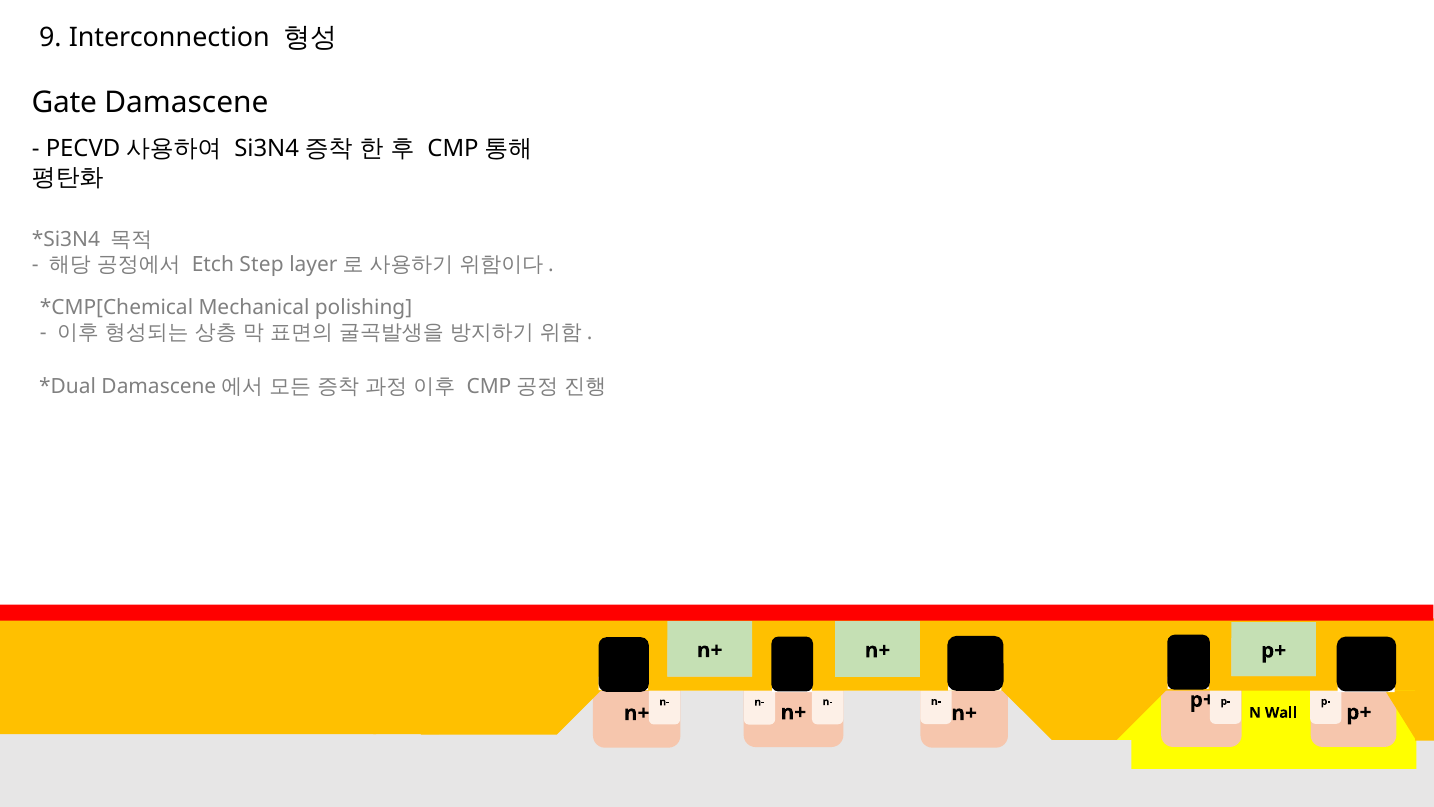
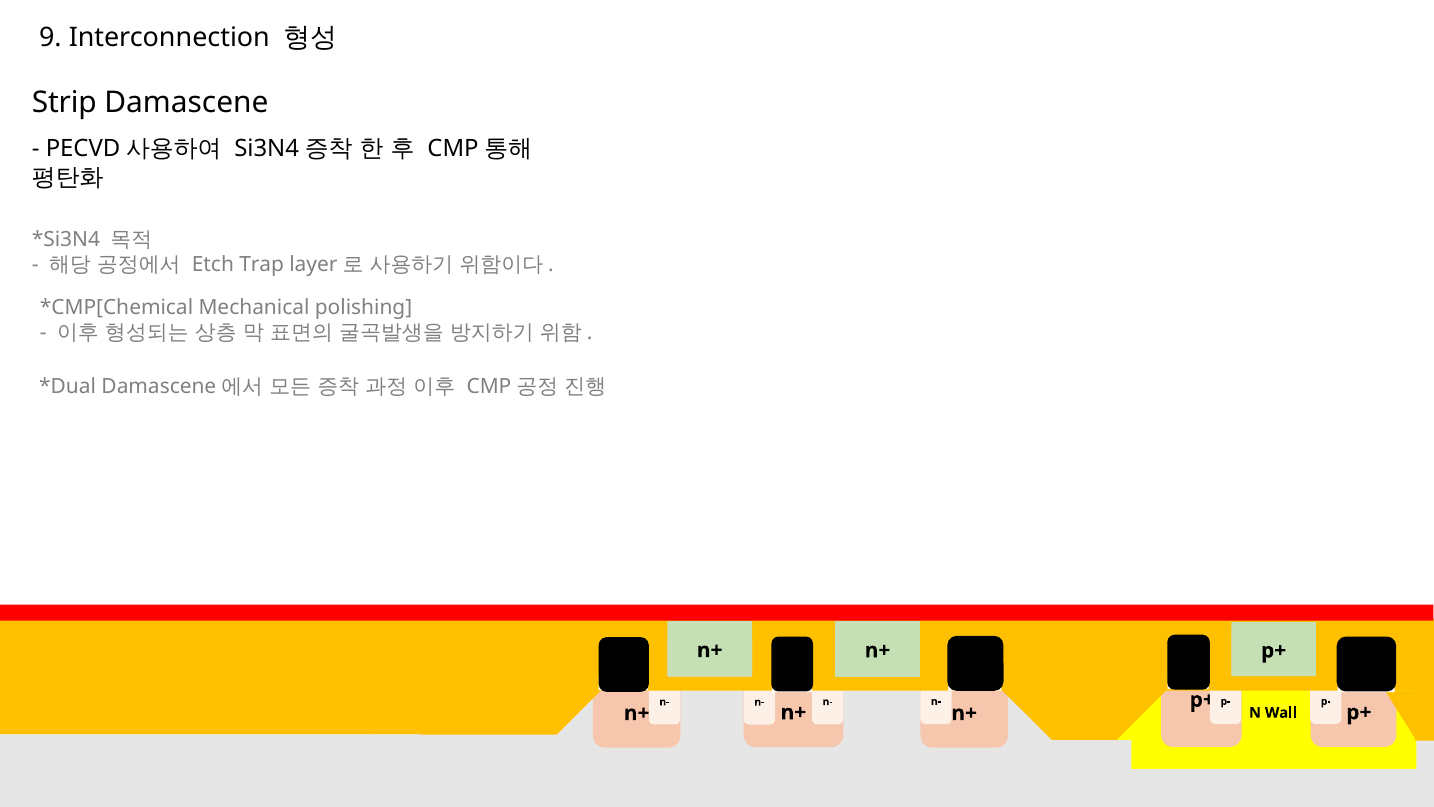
Gate: Gate -> Strip (64, 103)
Step: Step -> Trap (262, 265)
